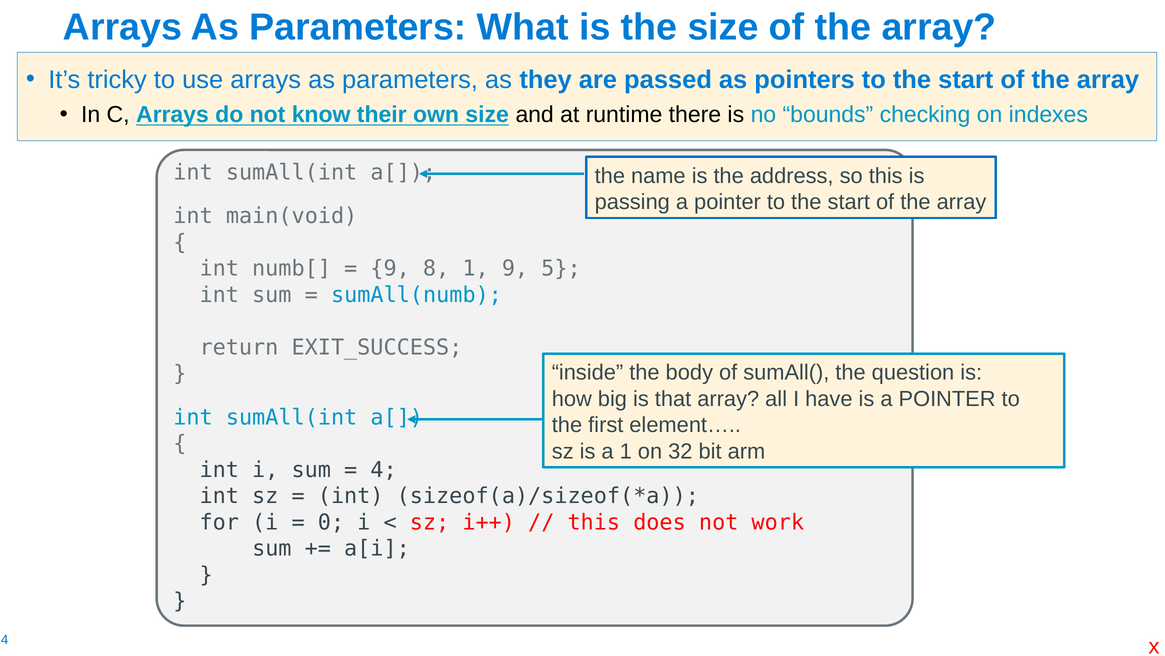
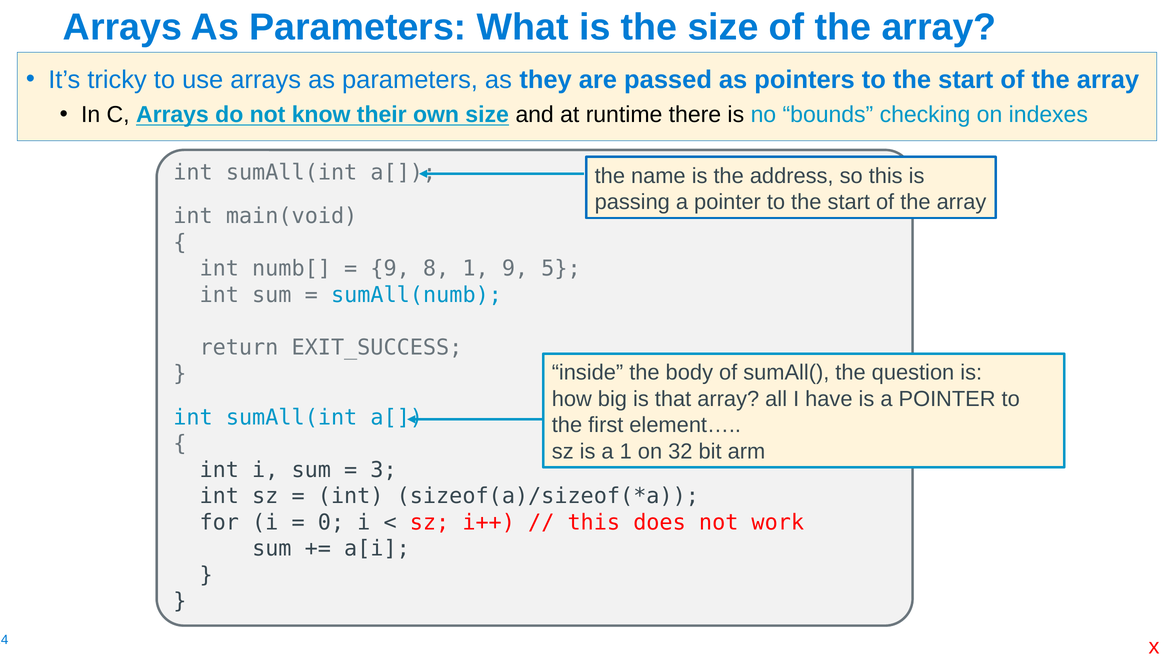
4: 4 -> 3 (384, 469)
